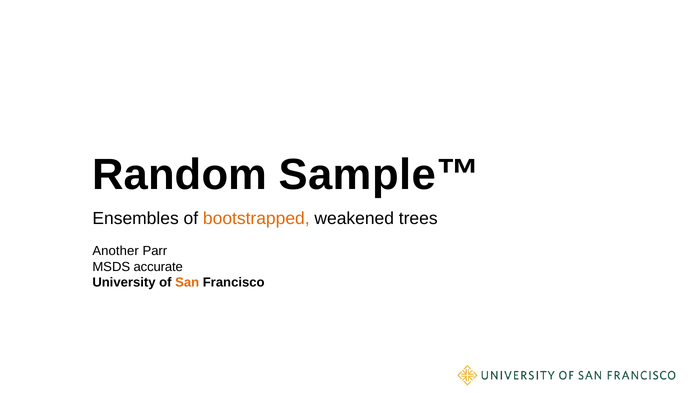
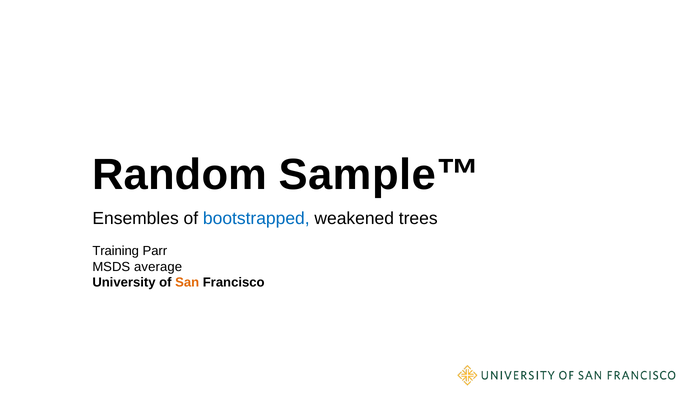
bootstrapped colour: orange -> blue (256, 218)
Another: Another -> Training (116, 251)
accurate: accurate -> average (158, 267)
